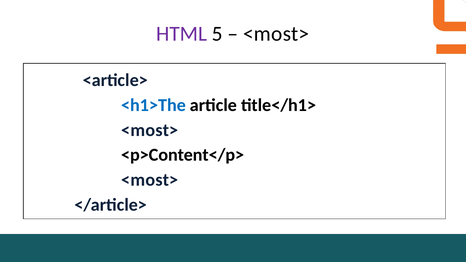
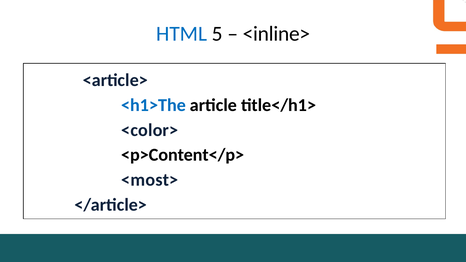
HTML colour: purple -> blue (182, 34)
<most>: <most> -> <inline> (276, 34)
<most>: <most> -> <color> (150, 130)
